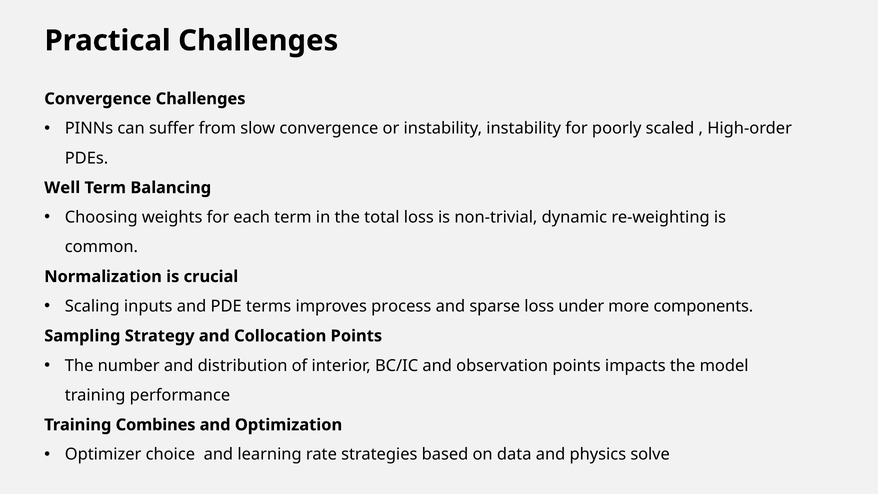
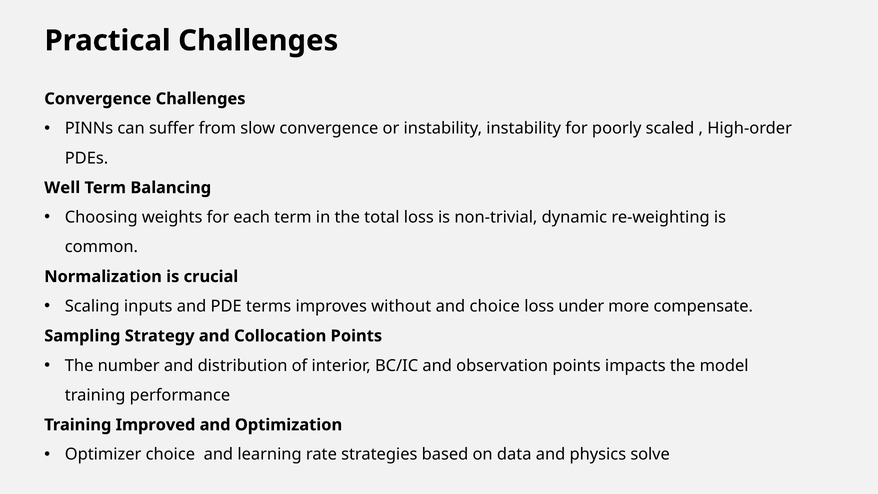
process: process -> without (401, 306)
and sparse: sparse -> choice (495, 306)
components: components -> compensate (703, 306)
Combines: Combines -> Improved (156, 425)
